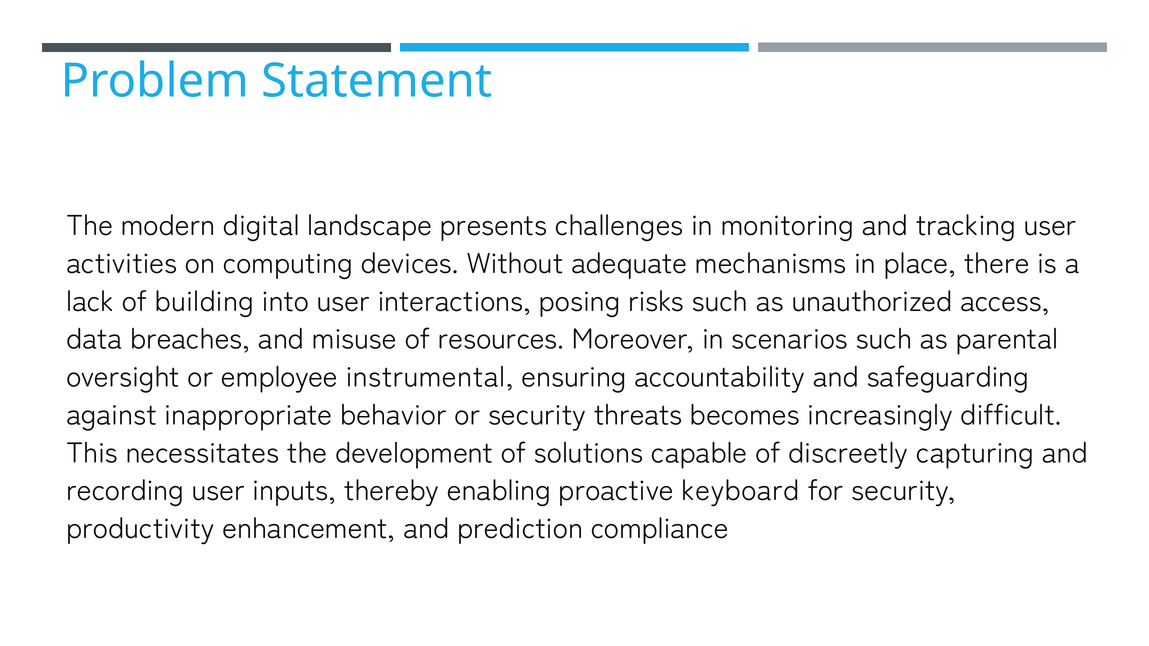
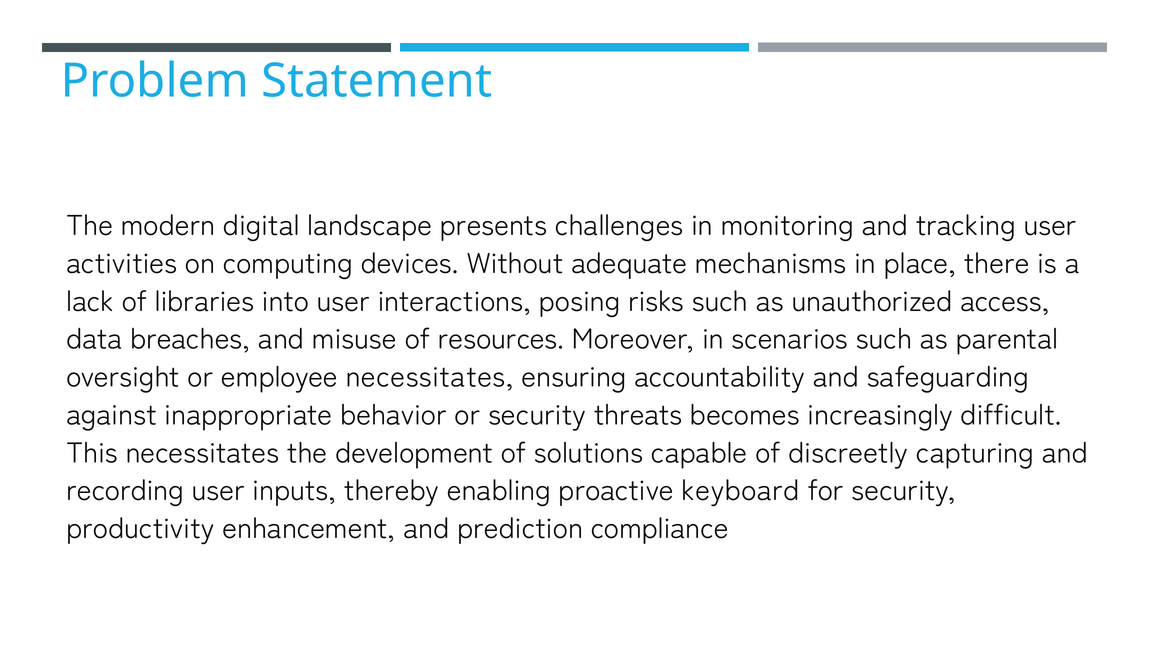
building: building -> libraries (205, 302)
employee instrumental: instrumental -> necessitates (430, 377)
